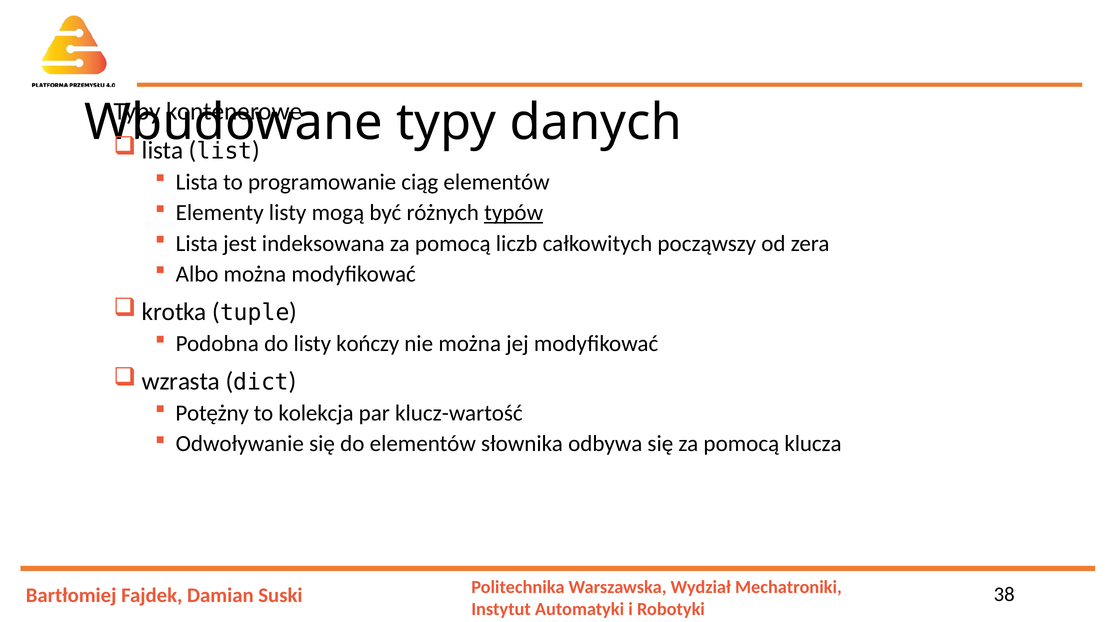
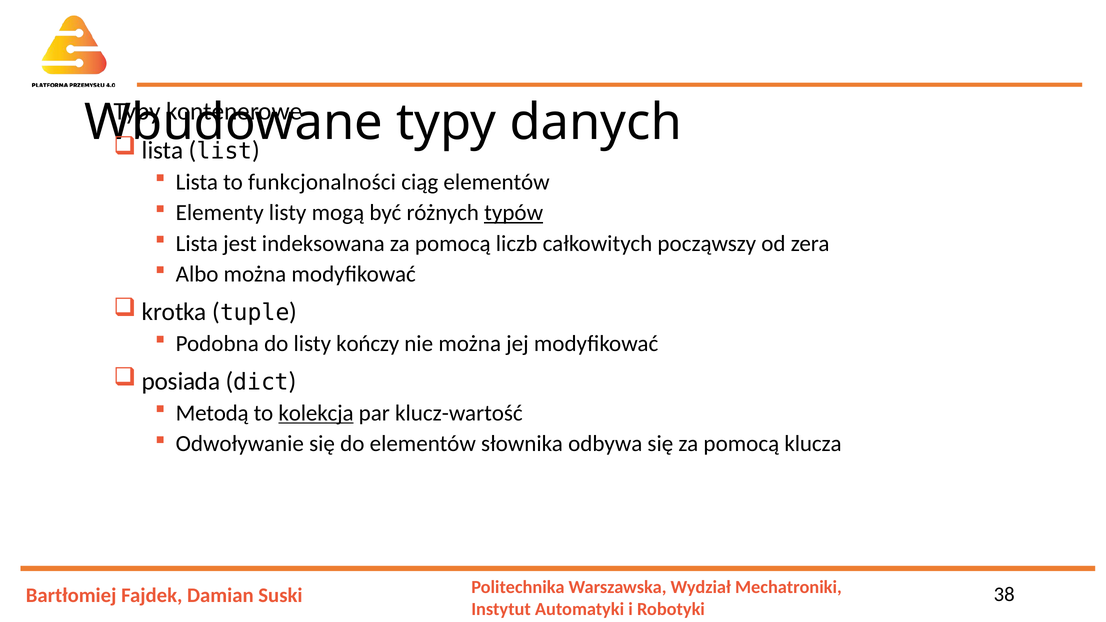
programowanie: programowanie -> funkcjonalności (322, 182)
wzrasta: wzrasta -> posiada (181, 381)
Potężny: Potężny -> Metodą (212, 413)
kolekcja underline: none -> present (316, 413)
